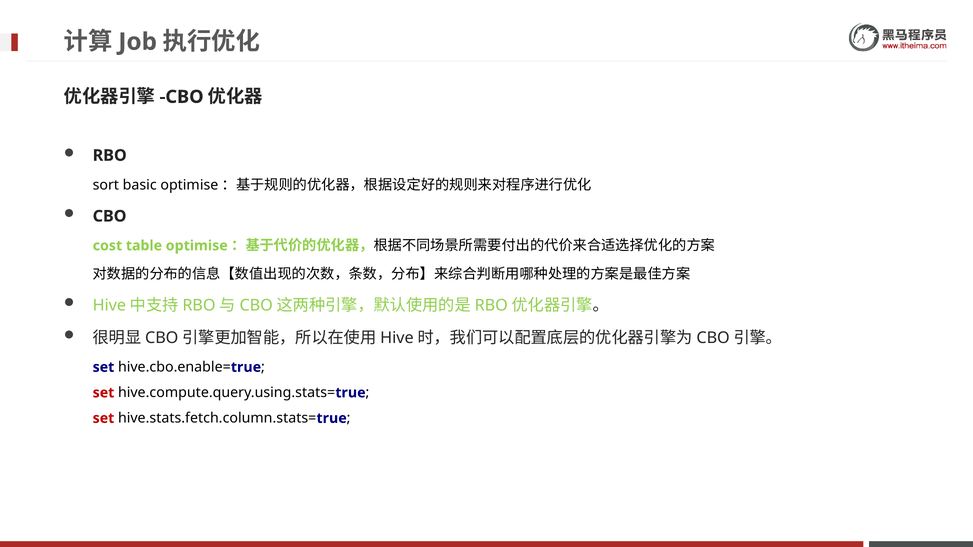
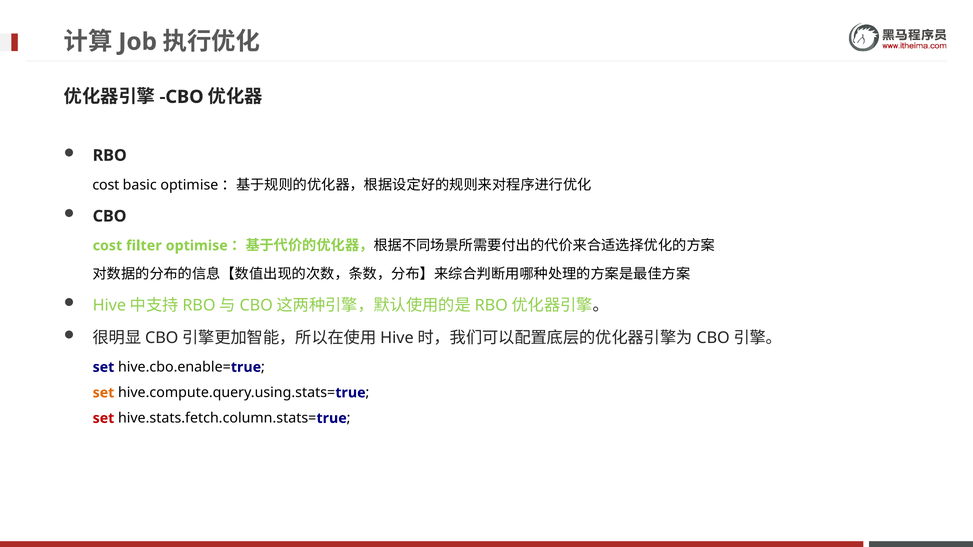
sort: sort -> cost (106, 185)
table: table -> filter (144, 246)
set colour: red -> orange (103, 393)
